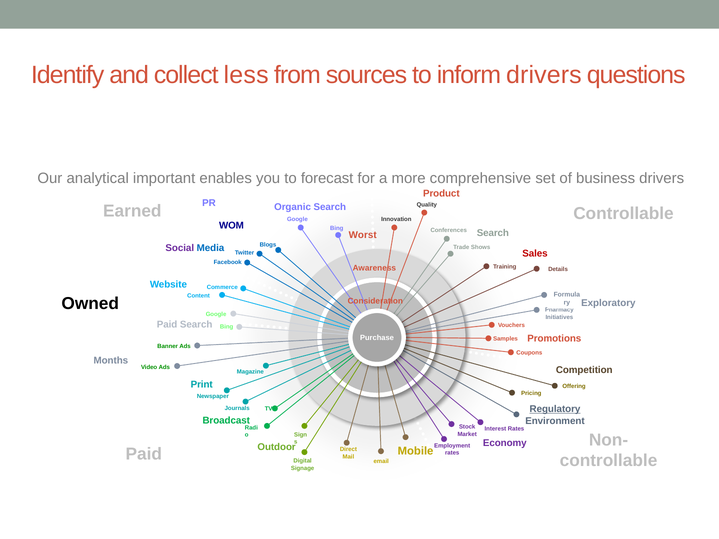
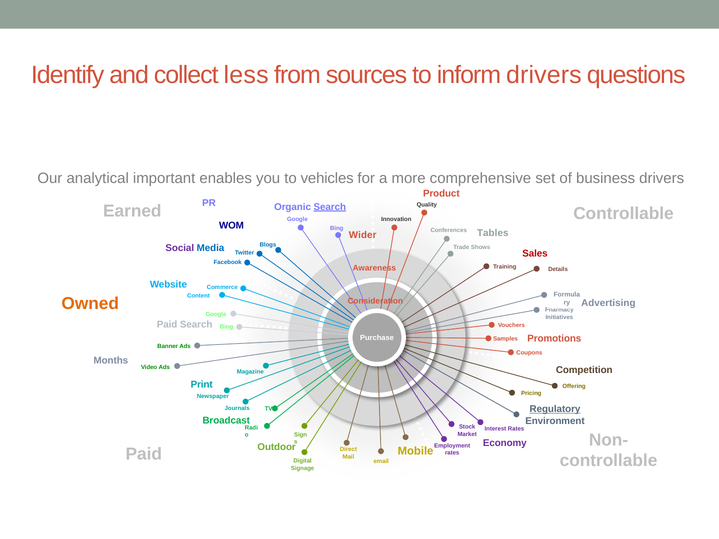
forecast: forecast -> vehicles (327, 178)
Search underline: none -> present (330, 207)
Search: Search -> Tables (493, 233)
Worst: Worst -> Wider (363, 235)
Owned colour: black -> orange (90, 304)
Exploratory: Exploratory -> Advertising (608, 303)
